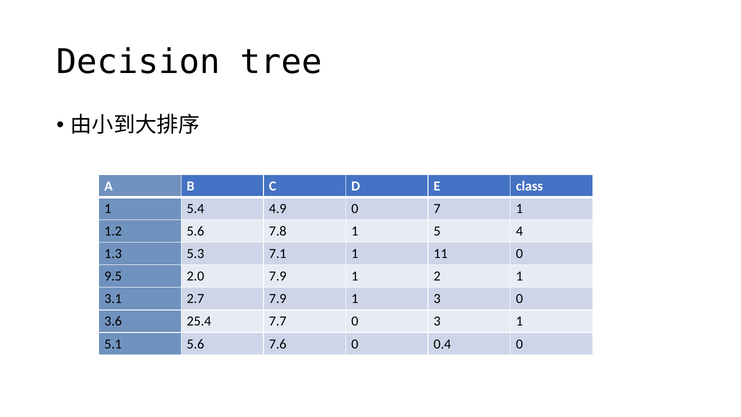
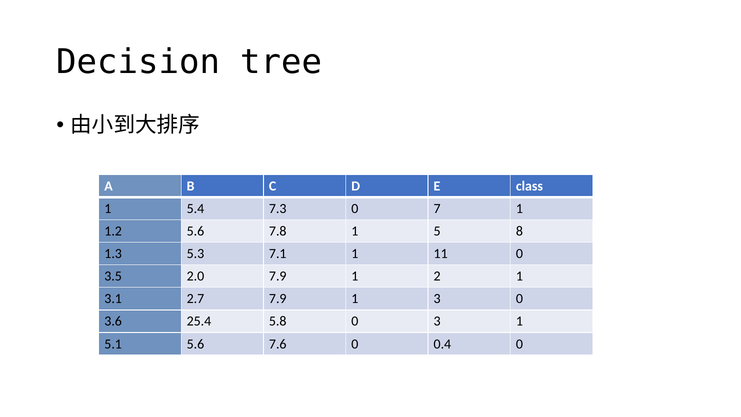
4.9: 4.9 -> 7.3 (278, 209)
4: 4 -> 8 (519, 231)
9.5: 9.5 -> 3.5 (113, 276)
7.7: 7.7 -> 5.8 (278, 321)
